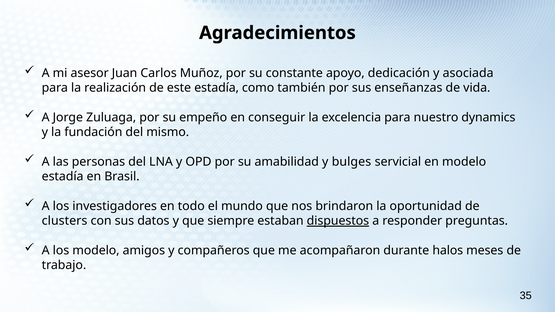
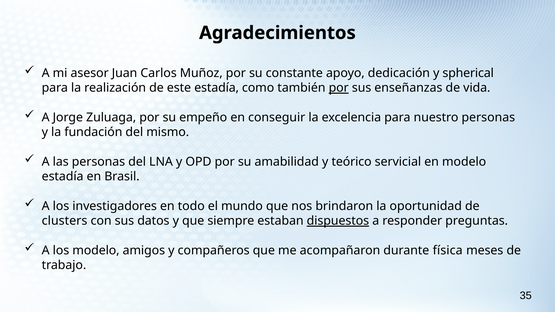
asociada: asociada -> spherical (468, 73)
por underline: none -> present (339, 88)
nuestro dynamics: dynamics -> personas (488, 117)
bulges: bulges -> teórico (352, 162)
halos: halos -> física (448, 251)
